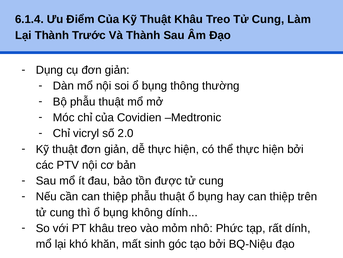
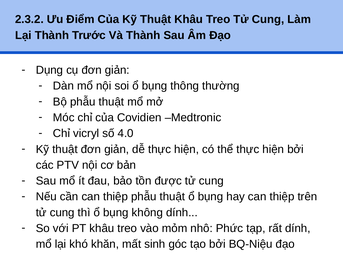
6.1.4: 6.1.4 -> 2.3.2 (29, 19)
2.0: 2.0 -> 4.0 (126, 133)
